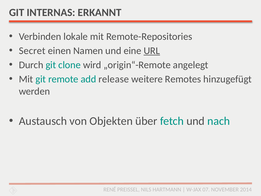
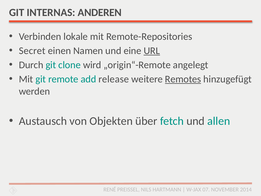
ERKANNT: ERKANNT -> ANDEREN (100, 13)
Remotes underline: none -> present (183, 79)
nach: nach -> allen (219, 121)
